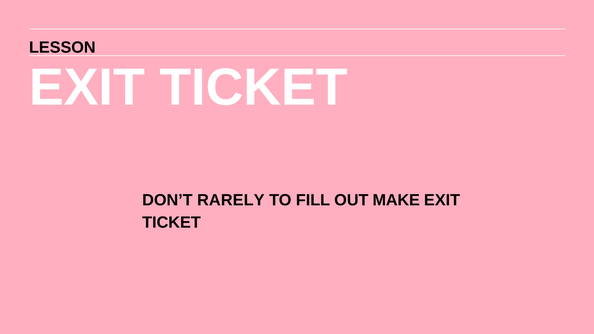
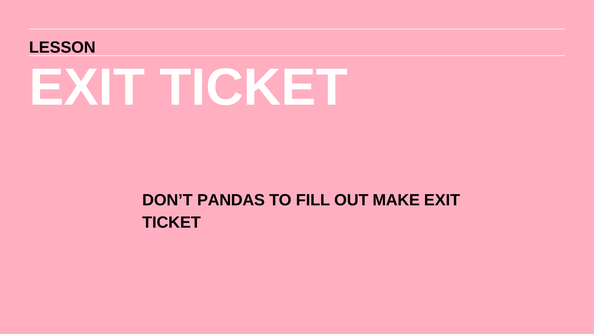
RARELY: RARELY -> PANDAS (231, 200)
